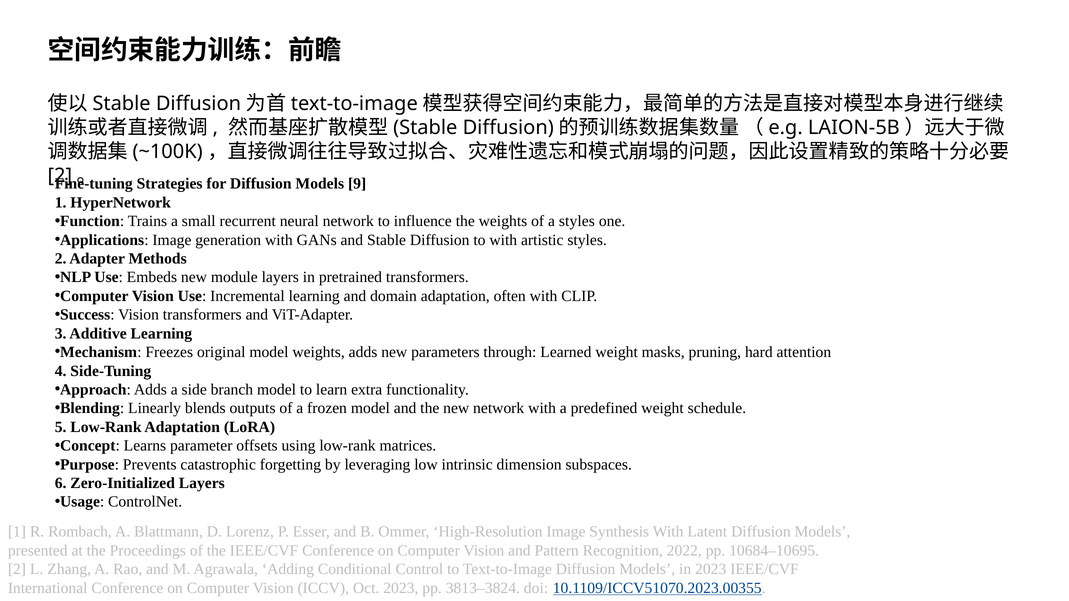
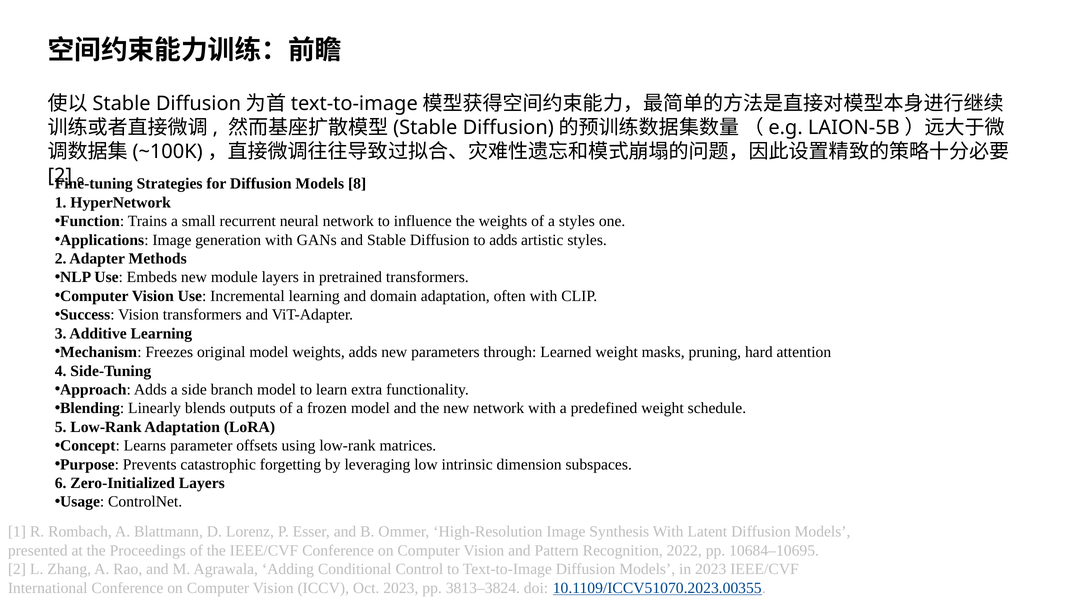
9: 9 -> 8 (357, 184)
to with: with -> adds (503, 240)
